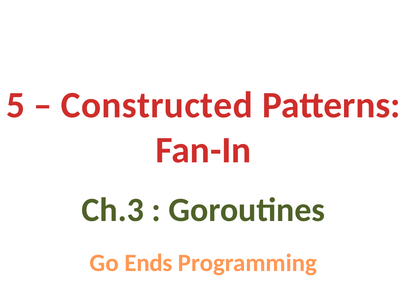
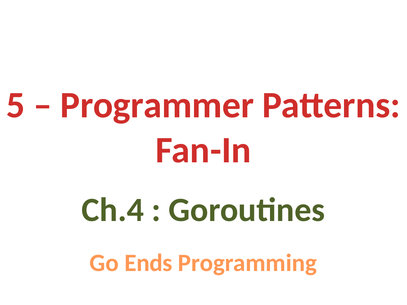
Constructed: Constructed -> Programmer (157, 105)
Ch.3: Ch.3 -> Ch.4 (113, 210)
